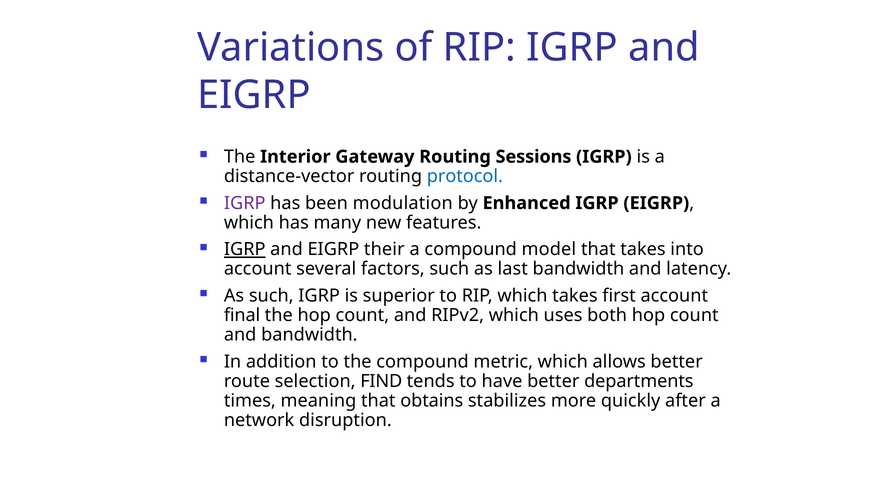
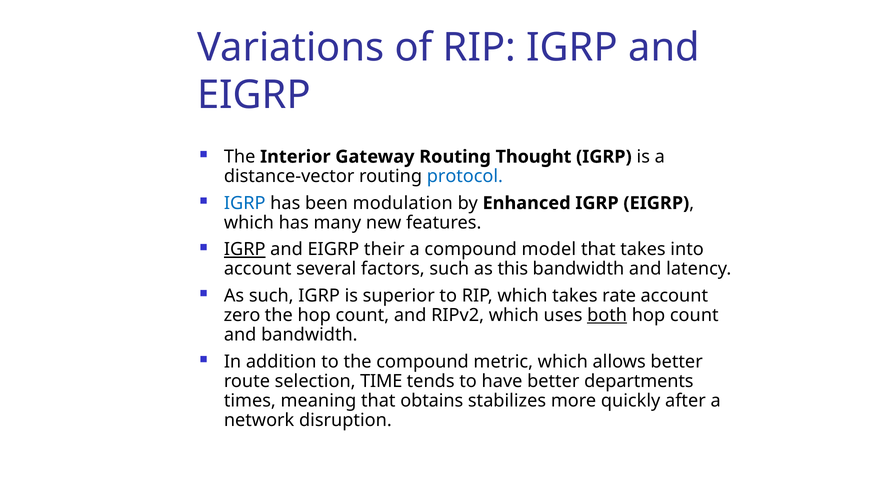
Sessions: Sessions -> Thought (533, 157)
IGRP colour: purple -> blue (245, 203)
last: last -> this (513, 269)
first: first -> rate (619, 296)
final: final -> zero (242, 316)
both underline: none -> present (607, 316)
FIND: FIND -> TIME (381, 382)
